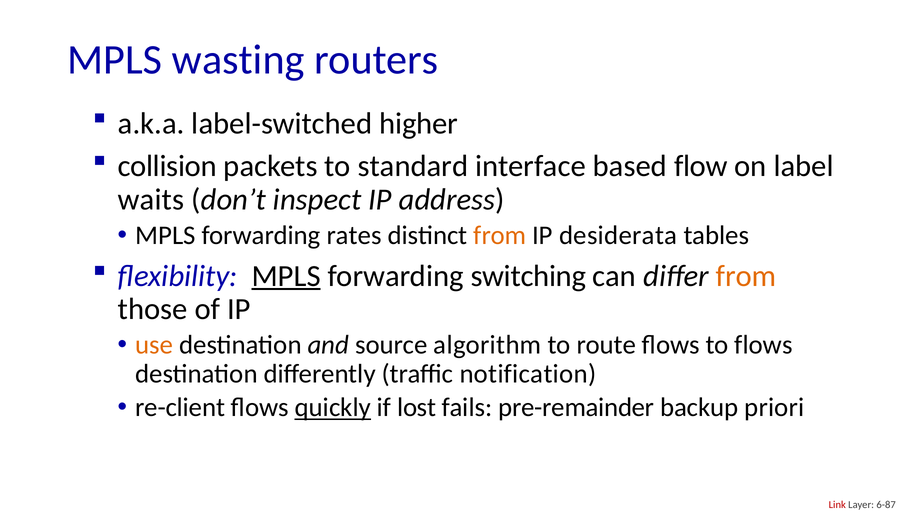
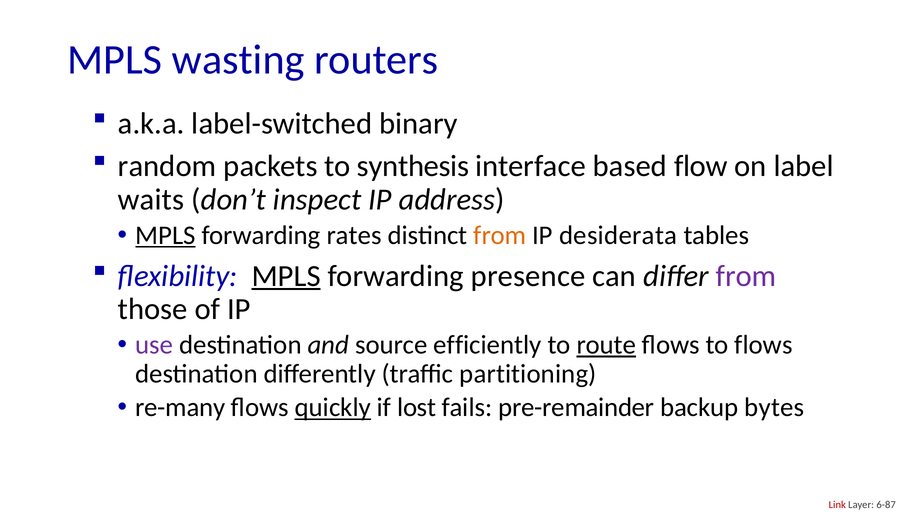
higher: higher -> binary (419, 123)
collision: collision -> random (167, 166)
standard: standard -> synthesis (413, 166)
MPLS underline: none -> present (165, 235)
switching: switching -> presence (528, 276)
from colour: orange -> purple (746, 276)
use colour: orange -> purple (154, 345)
algorithm: algorithm -> efficiently (488, 345)
route underline: none -> present (606, 345)
notification: notification -> partitioning (528, 374)
re-client: re-client -> re-many (180, 408)
priori: priori -> bytes (774, 408)
